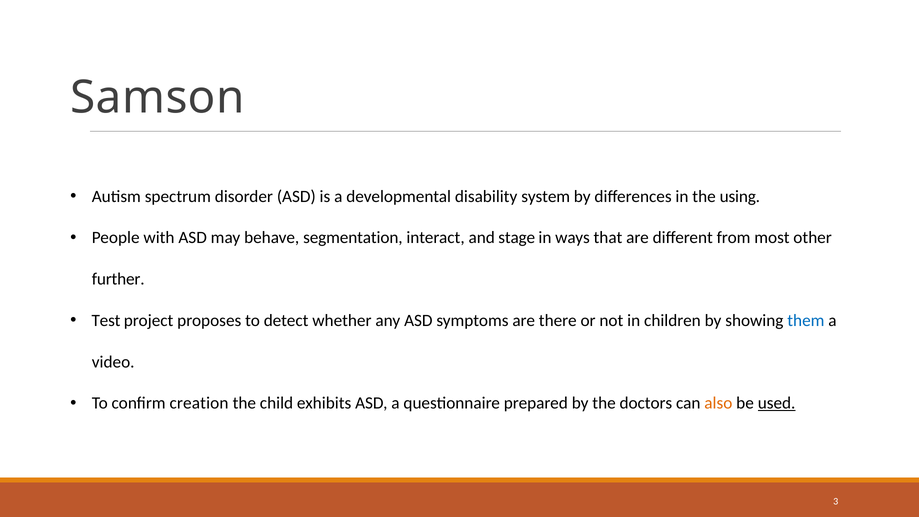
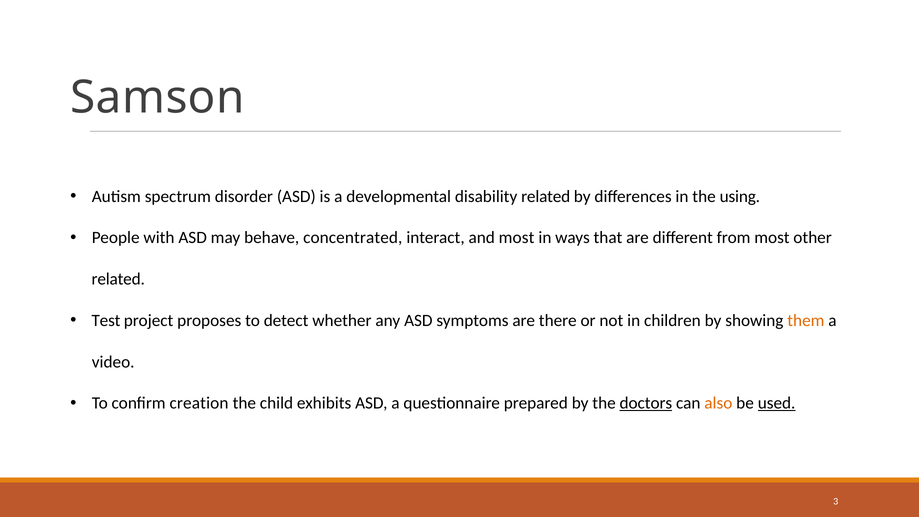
disability system: system -> related (546, 196)
segmentation: segmentation -> concentrated (353, 238)
and stage: stage -> most (517, 238)
further: further -> related (118, 279)
them colour: blue -> orange (806, 320)
doctors underline: none -> present (646, 403)
